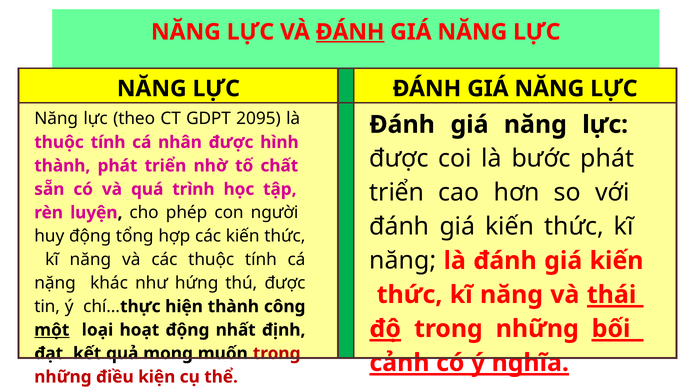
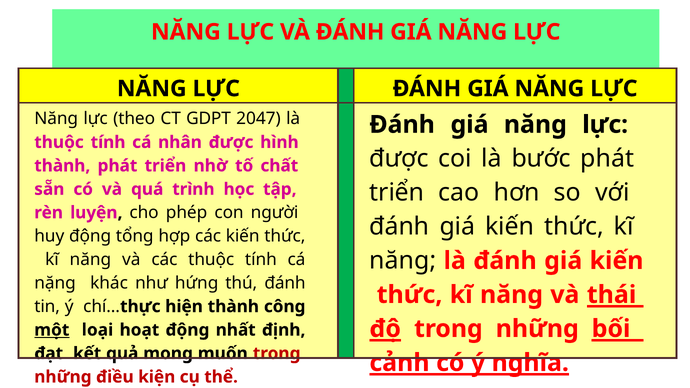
ĐÁNH underline: present -> none (350, 32)
2095: 2095 -> 2047 (258, 119)
thú được: được -> đánh (285, 283)
